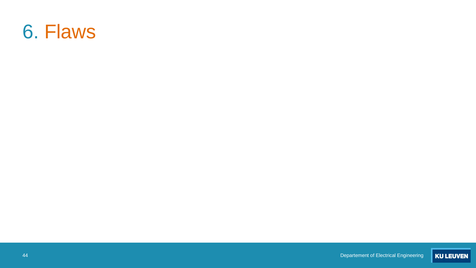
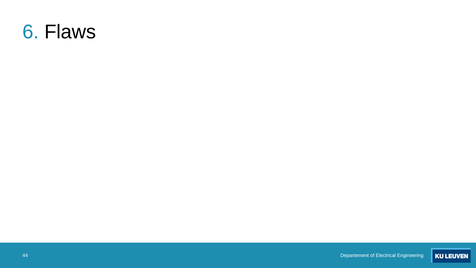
Flaws colour: orange -> black (70, 32)
